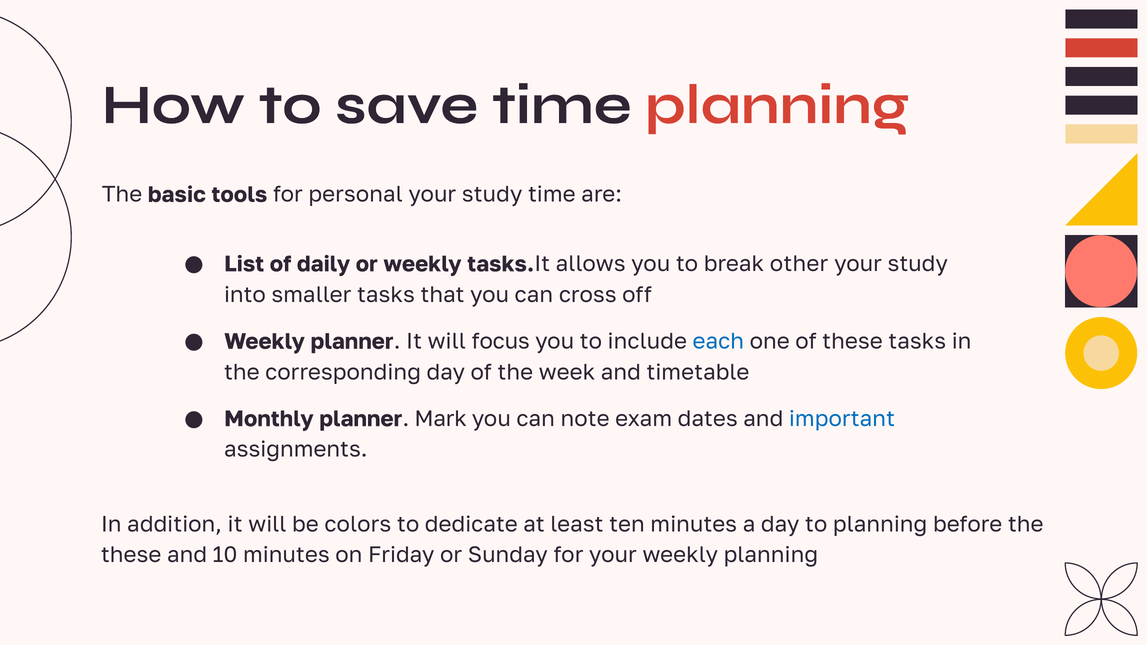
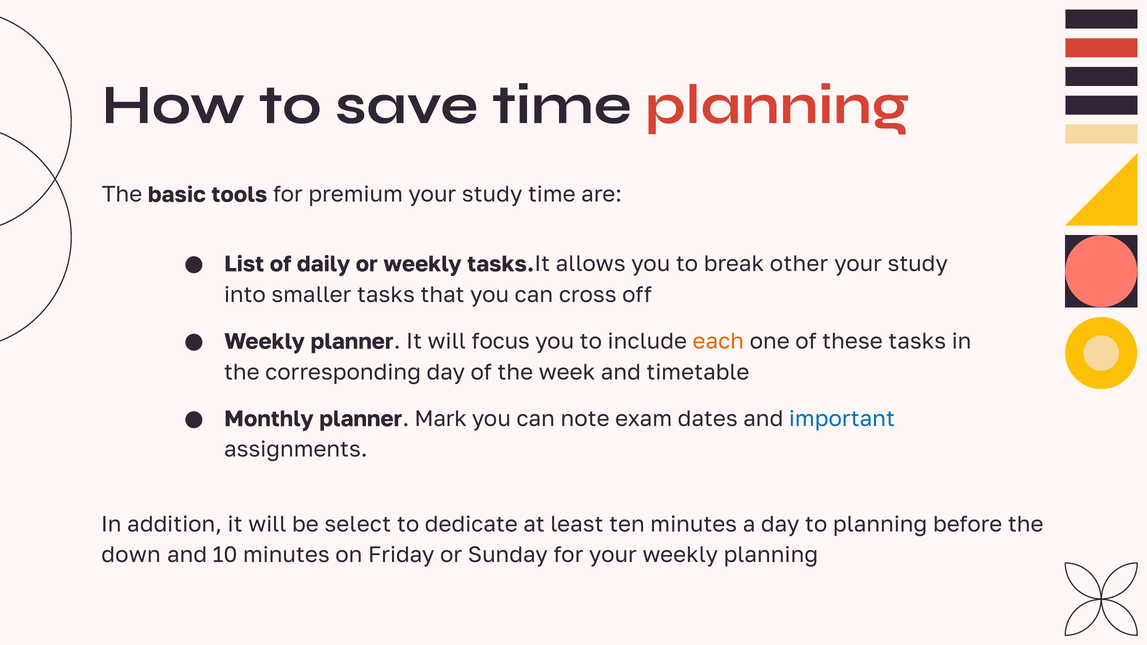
personal: personal -> premium (356, 195)
each colour: blue -> orange (718, 342)
colors: colors -> select (358, 524)
these: these -> down (131, 555)
